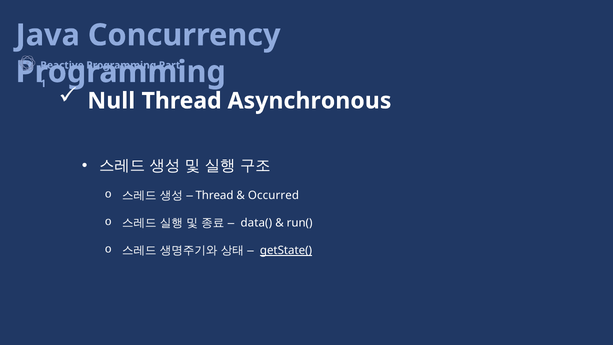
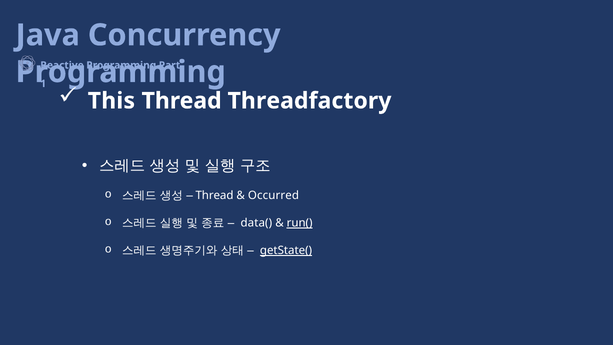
Null: Null -> This (111, 101)
Asynchronous: Asynchronous -> Threadfactory (309, 101)
run( underline: none -> present (300, 223)
